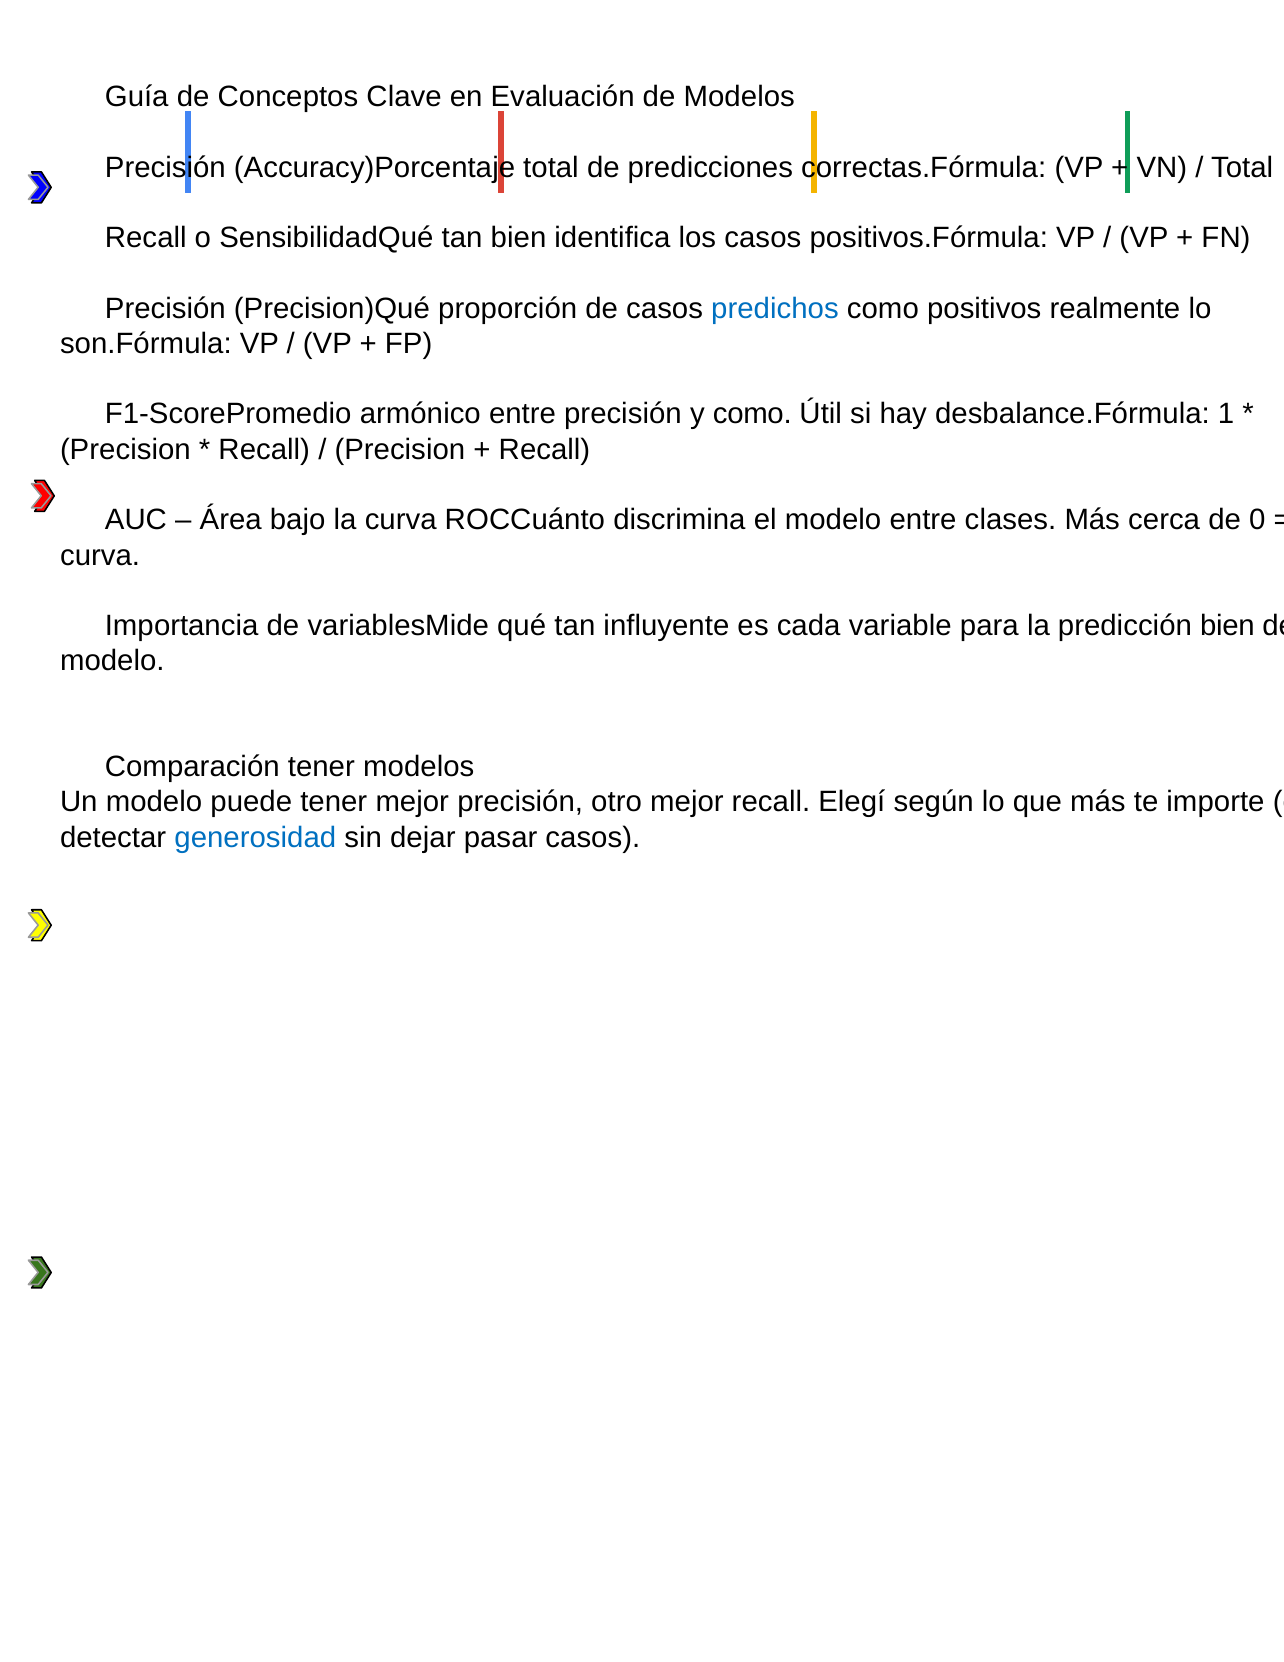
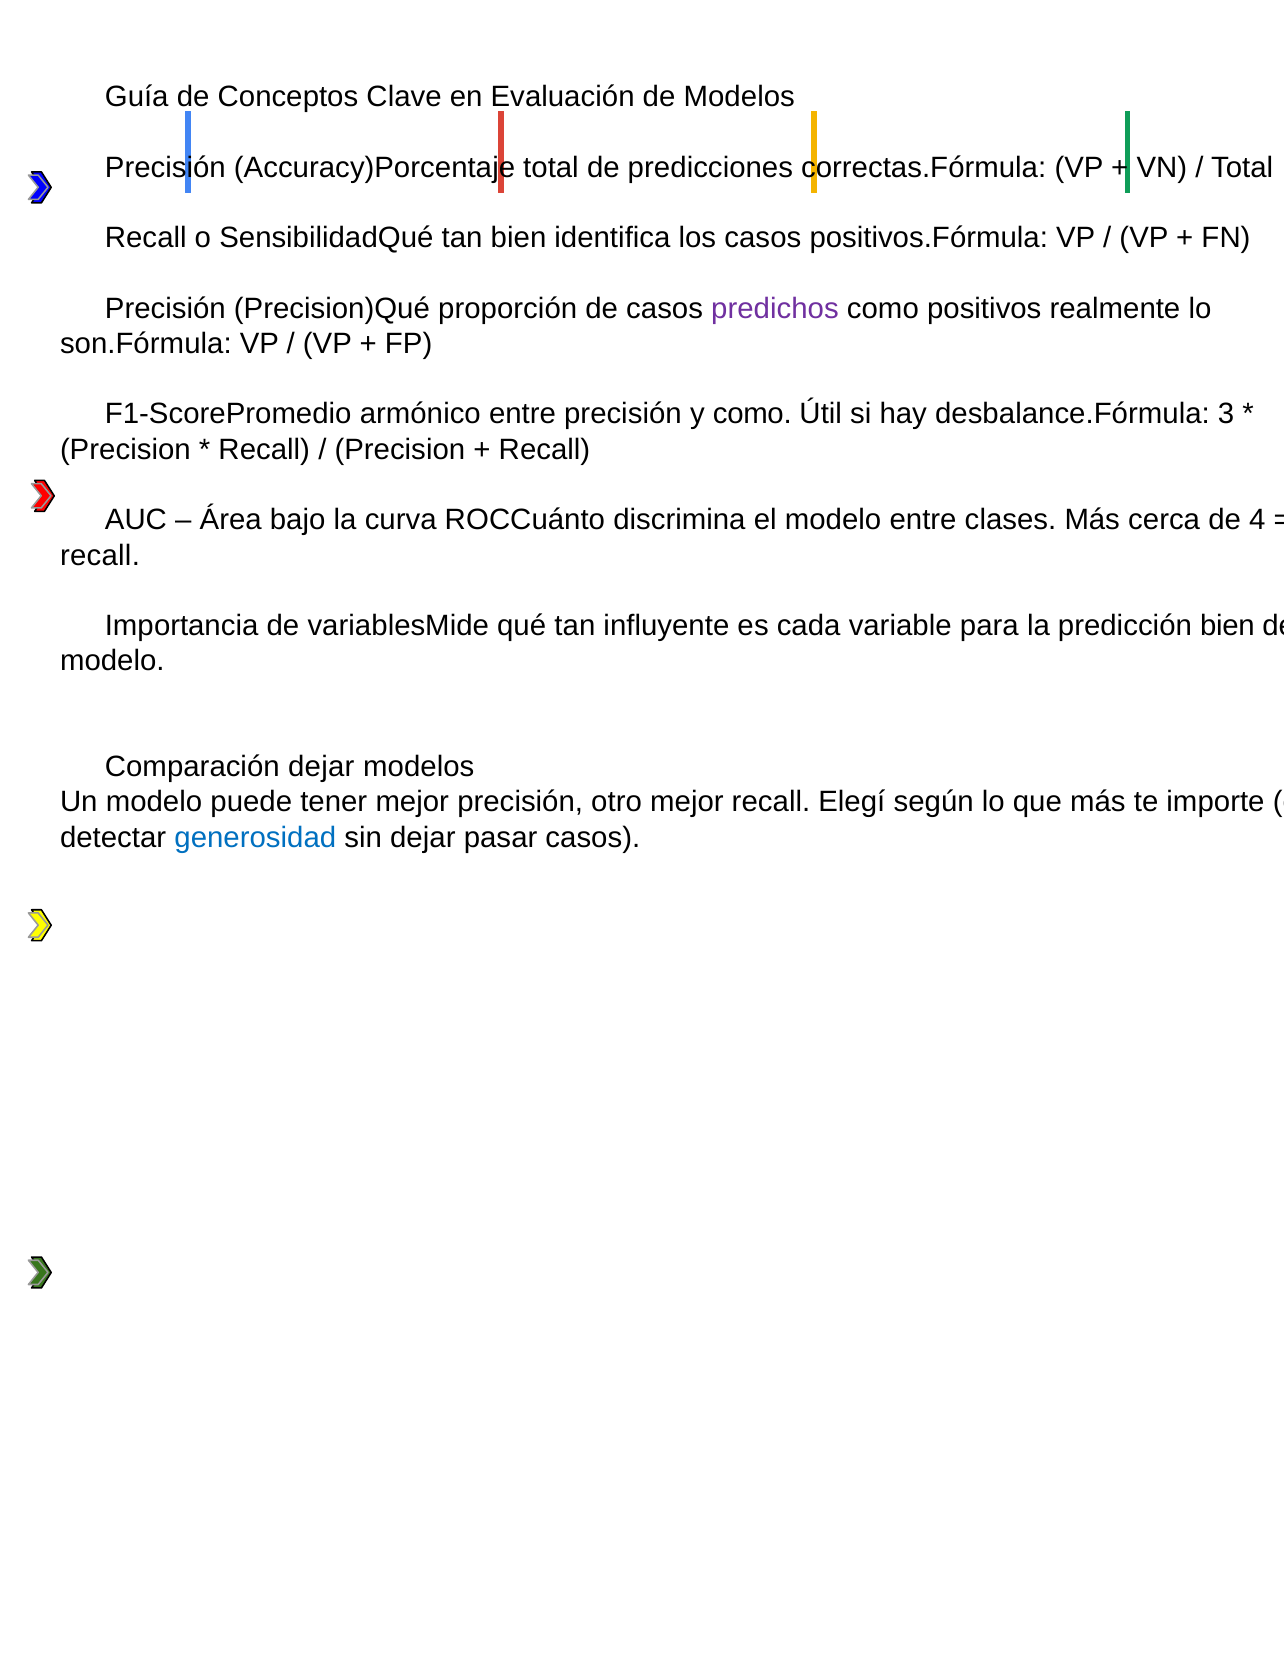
predichos colour: blue -> purple (775, 308)
1: 1 -> 3 (1226, 414)
0: 0 -> 4 (1257, 520)
curva: curva -> recall (100, 555)
Comparación tener: tener -> dejar (321, 767)
